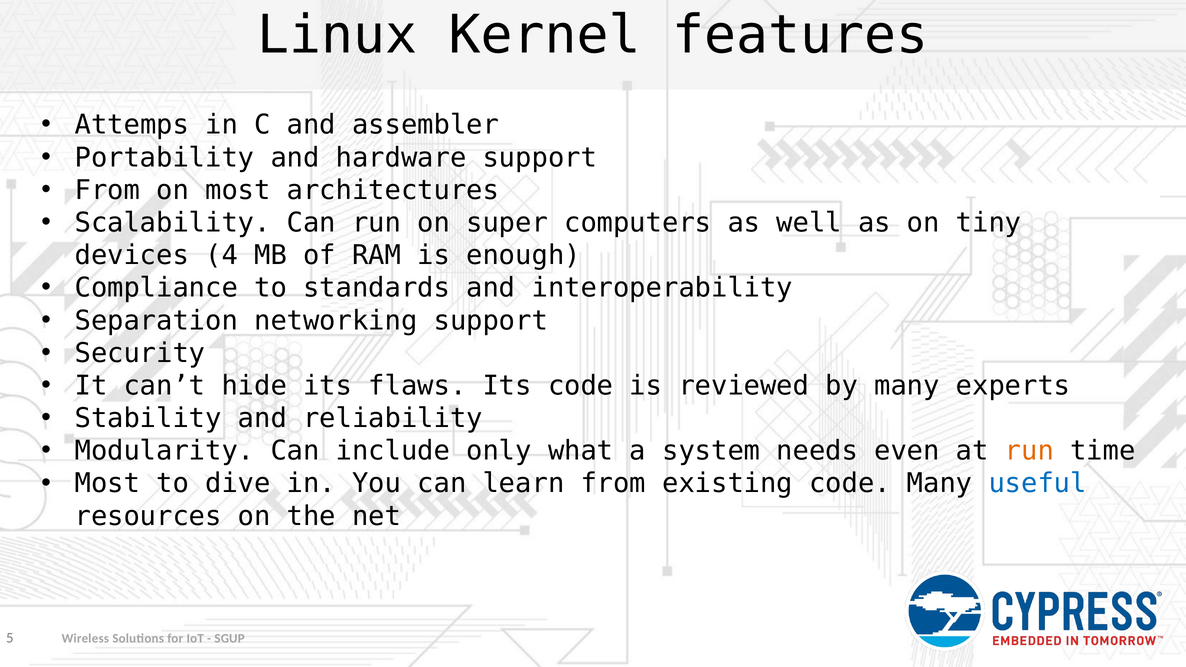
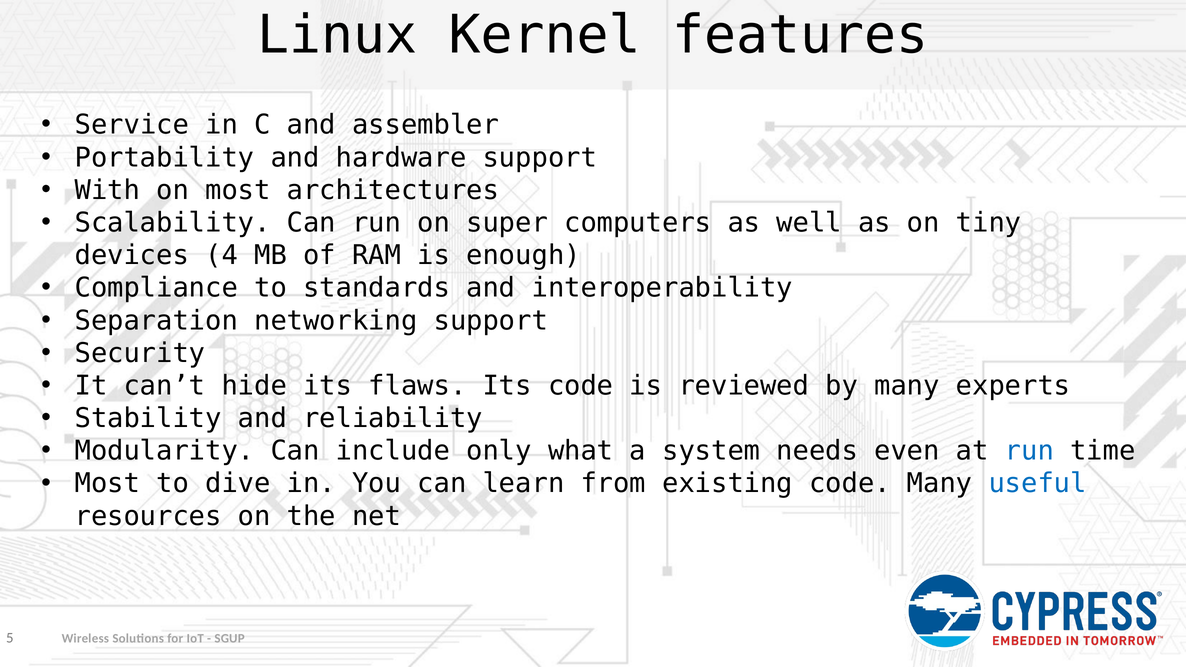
Attemps: Attemps -> Service (132, 125)
From: From -> With (107, 190)
run colour: orange -> blue (1029, 451)
